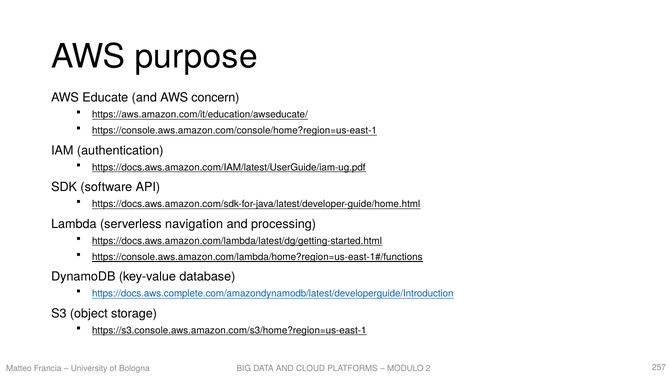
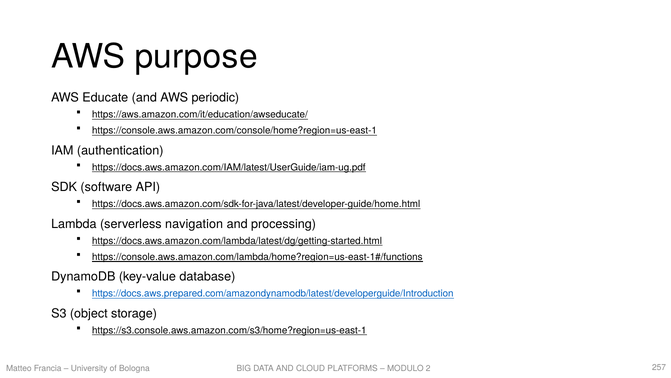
concern: concern -> periodic (215, 97)
https://docs.aws.complete.com/amazondynamodb/latest/developerguide/Introduction: https://docs.aws.complete.com/amazondynamodb/latest/developerguide/Introduction -> https://docs.aws.prepared.com/amazondynamodb/latest/developerguide/Introduction (273, 293)
